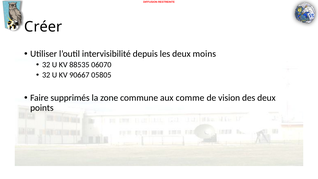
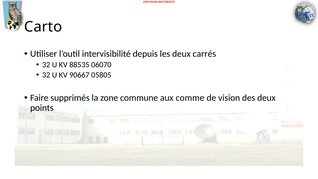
Créer: Créer -> Carto (43, 27)
moins: moins -> carrés (204, 54)
